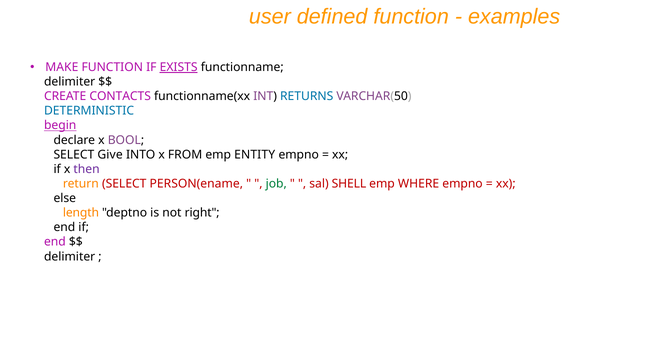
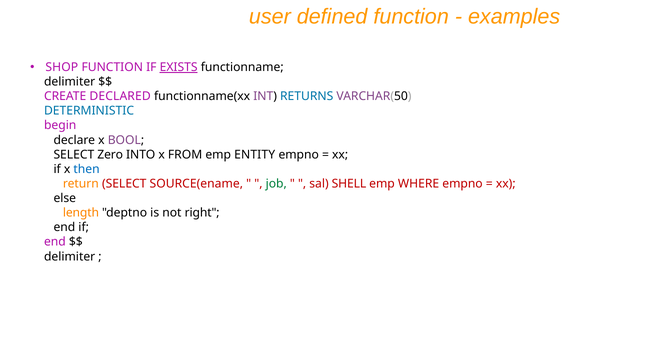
MAKE: MAKE -> SHOP (62, 67)
CONTACTS: CONTACTS -> DECLARED (120, 96)
begin underline: present -> none (60, 125)
Give: Give -> Zero (110, 154)
then colour: purple -> blue (87, 169)
PERSON(ename: PERSON(ename -> SOURCE(ename (196, 183)
